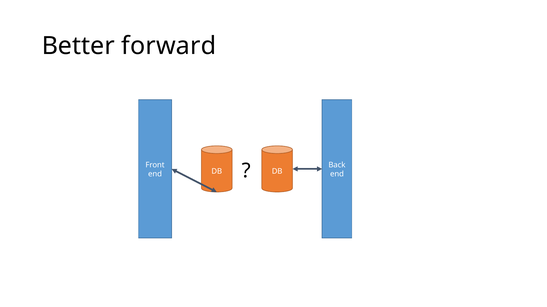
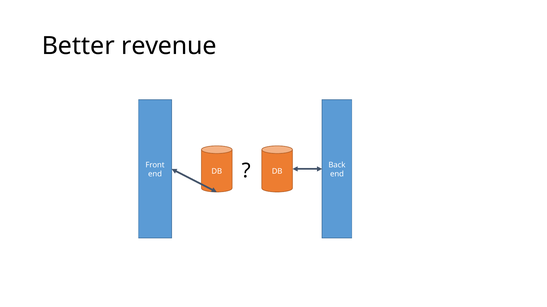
forward: forward -> revenue (169, 46)
